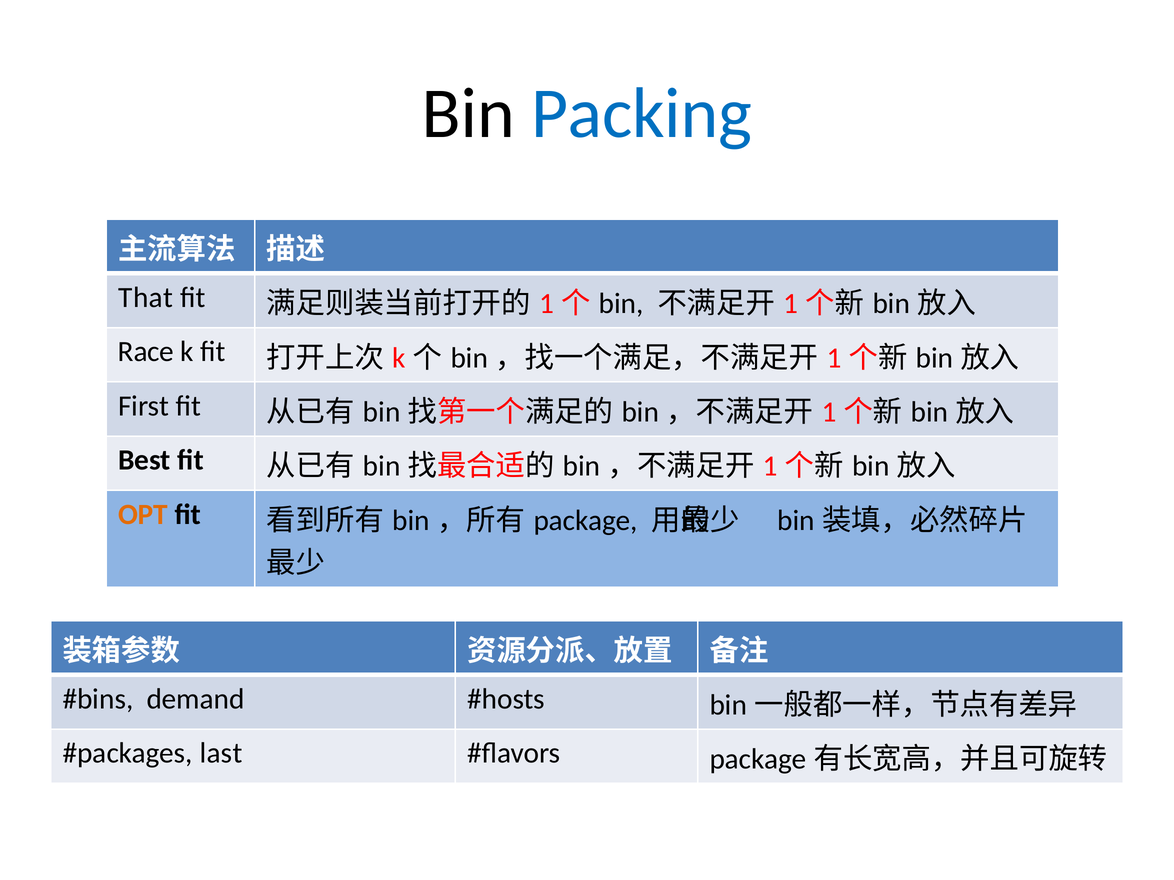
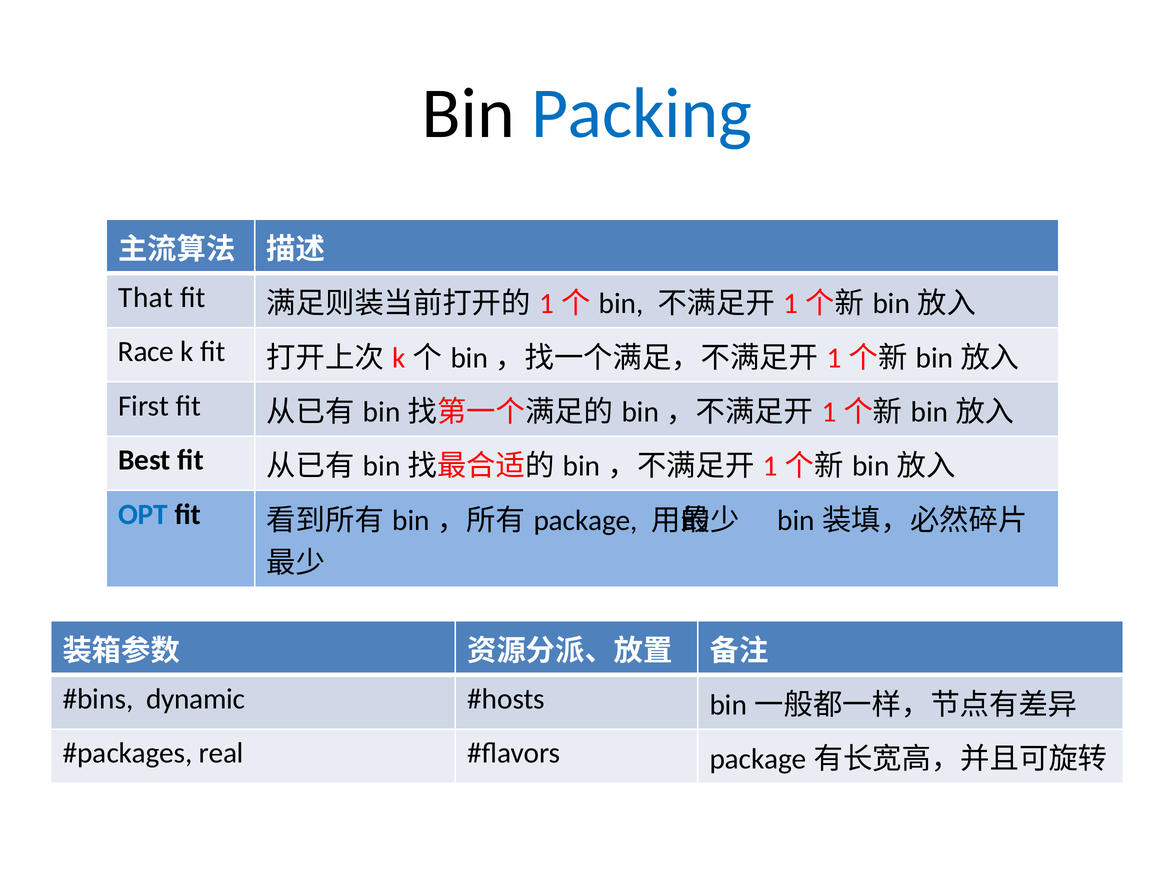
OPT colour: orange -> blue (143, 515)
demand: demand -> dynamic (196, 699)
last: last -> real (221, 754)
